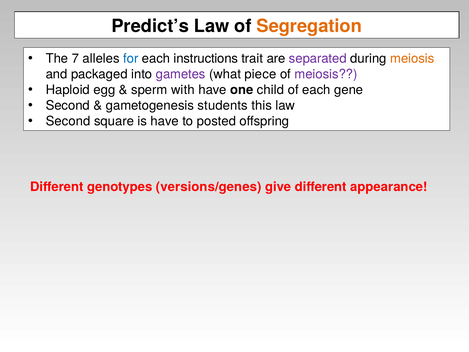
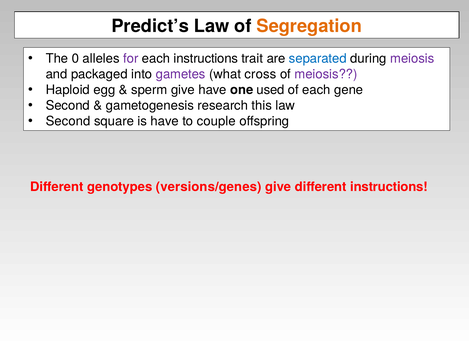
7: 7 -> 0 (75, 59)
for colour: blue -> purple (131, 59)
separated colour: purple -> blue (318, 59)
meiosis colour: orange -> purple (412, 59)
piece: piece -> cross (260, 74)
sperm with: with -> give (183, 90)
child: child -> used (271, 90)
students: students -> research (223, 106)
posted: posted -> couple (216, 121)
different appearance: appearance -> instructions (389, 187)
